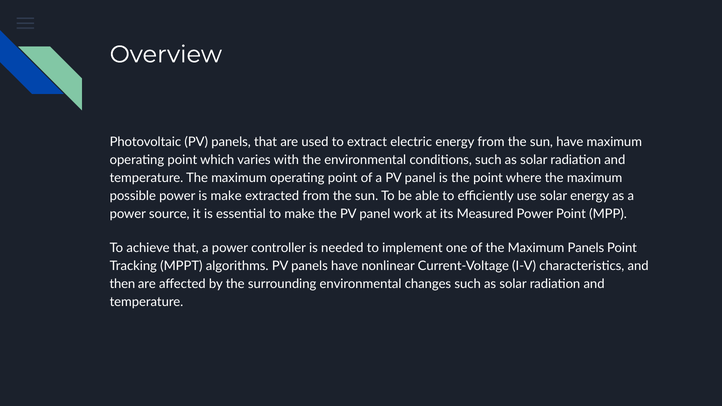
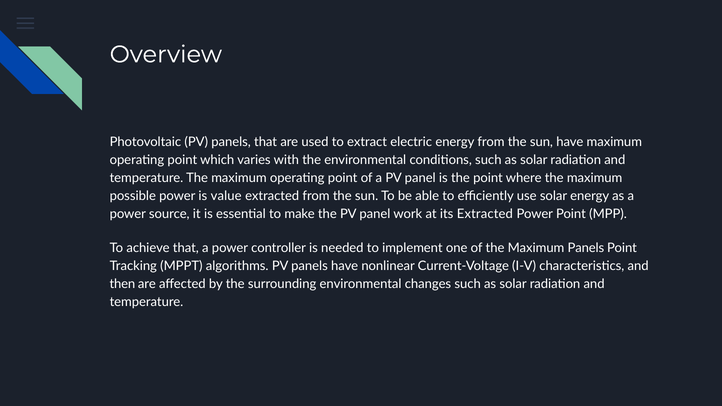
is make: make -> value (226, 196)
its Measured: Measured -> Extracted (485, 214)
